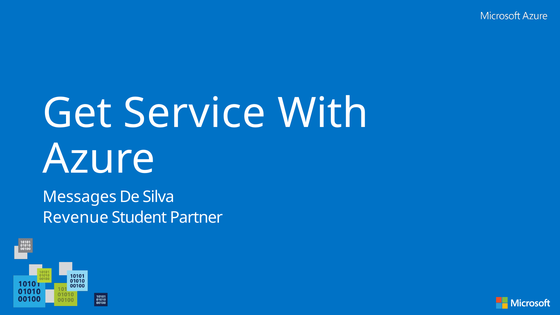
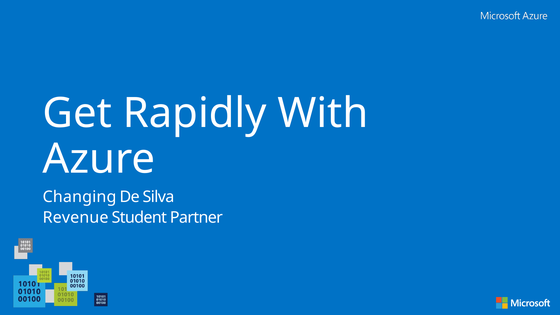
Service: Service -> Rapidly (195, 113)
Messages: Messages -> Changing (80, 197)
